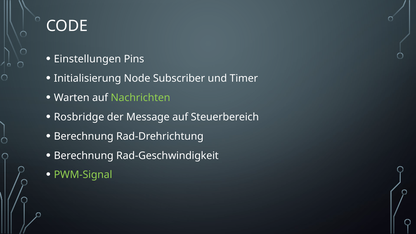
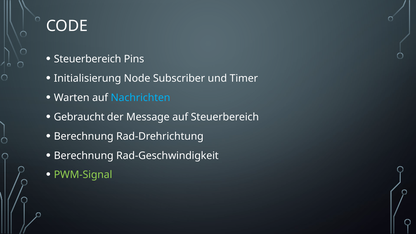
Einstellungen: Einstellungen -> Steuerbereich (88, 59)
Nachrichten colour: light green -> light blue (141, 98)
Rosbridge: Rosbridge -> Gebraucht (79, 117)
